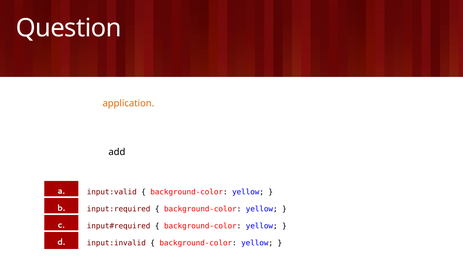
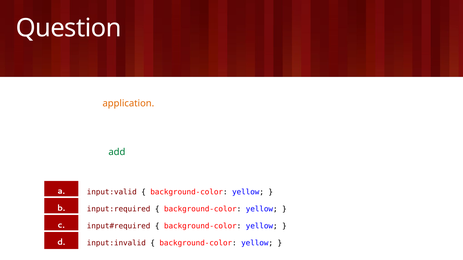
add colour: black -> green (117, 152)
